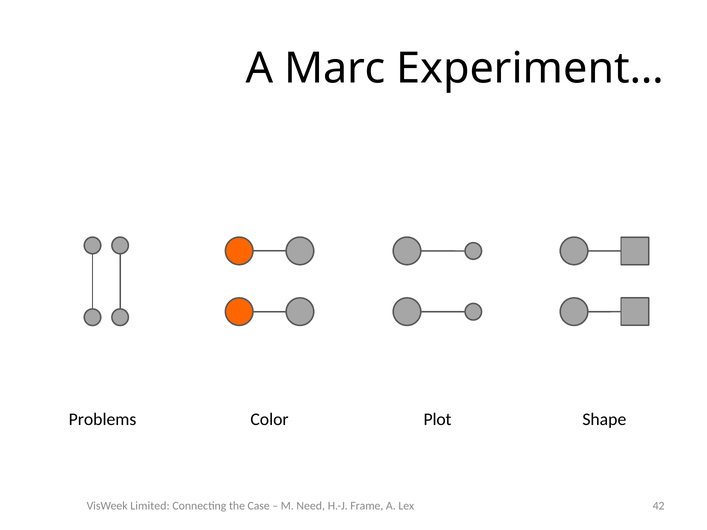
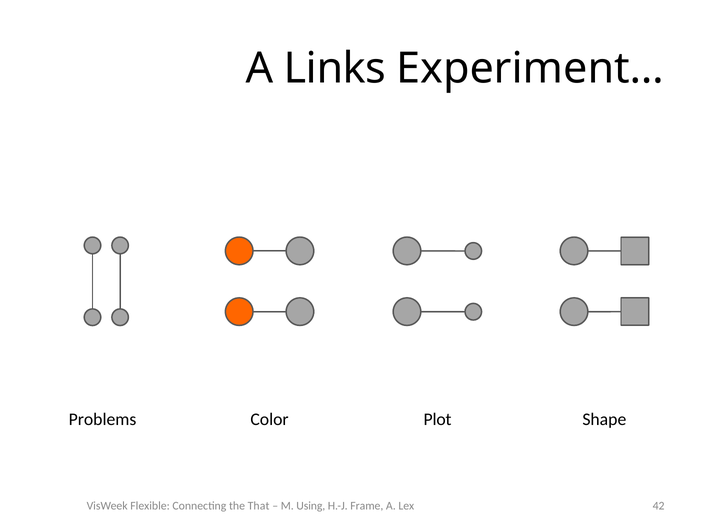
Marc: Marc -> Links (335, 68)
Limited: Limited -> Flexible (150, 506)
Case: Case -> That (259, 506)
Need: Need -> Using (311, 506)
